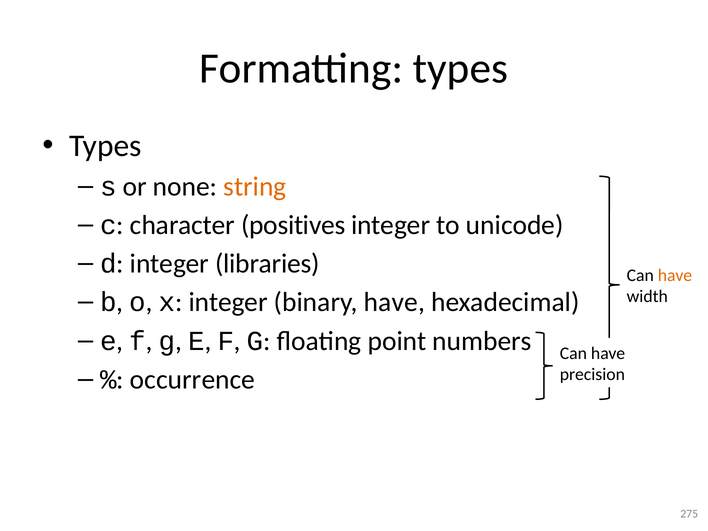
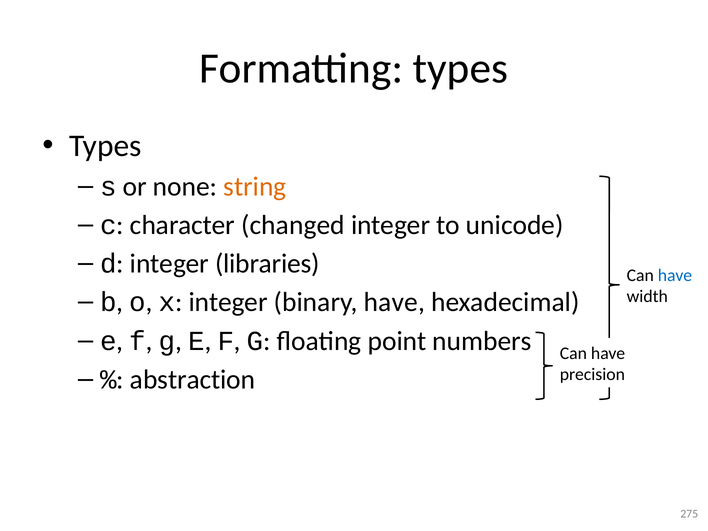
positives: positives -> changed (293, 225)
have colour: orange -> blue (675, 275)
occurrence: occurrence -> abstraction (193, 380)
